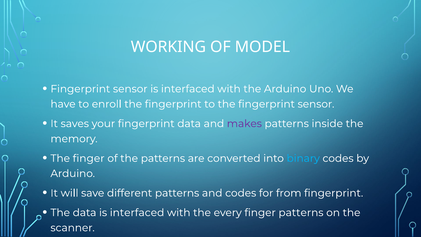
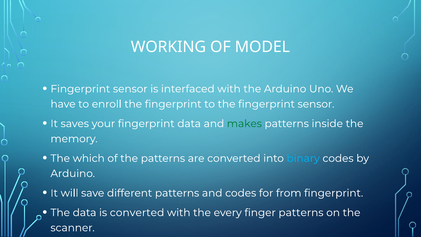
makes colour: purple -> green (244, 124)
The finger: finger -> which (89, 158)
data is interfaced: interfaced -> converted (137, 212)
